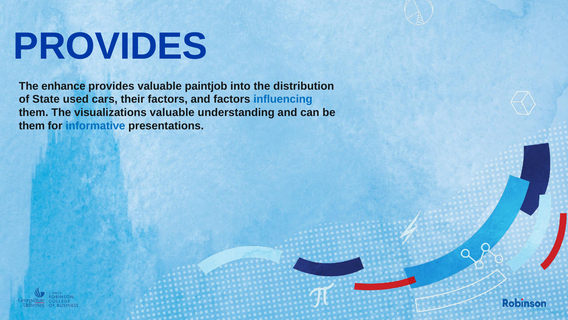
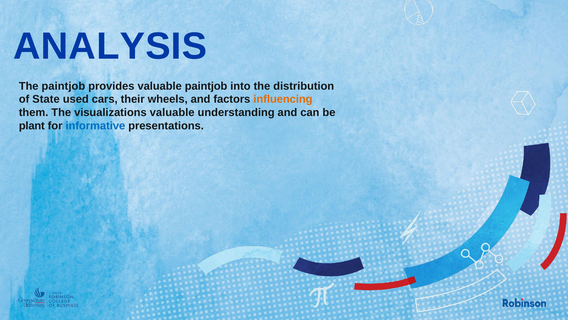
PROVIDES: PROVIDES -> ANALYSIS (110, 46)
The enhance: enhance -> paintjob (63, 86)
their factors: factors -> wheels (168, 99)
influencing colour: blue -> orange (283, 99)
them: them -> plant (32, 126)
